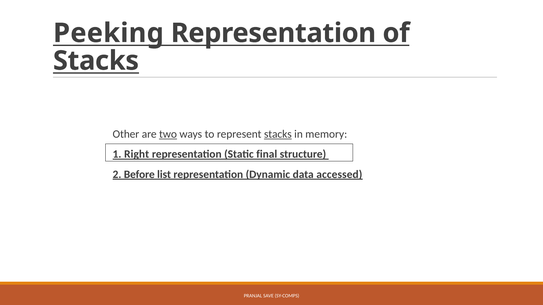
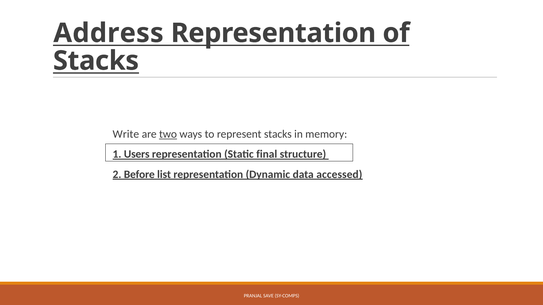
Peeking: Peeking -> Address (108, 33)
Other: Other -> Write (126, 134)
stacks underline: present -> none (278, 134)
Right: Right -> Users (137, 154)
